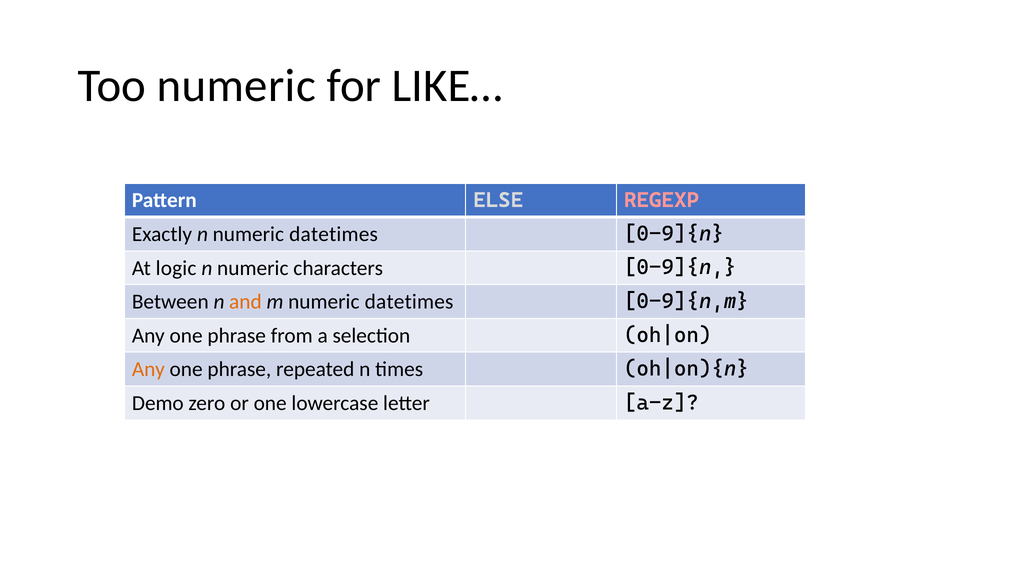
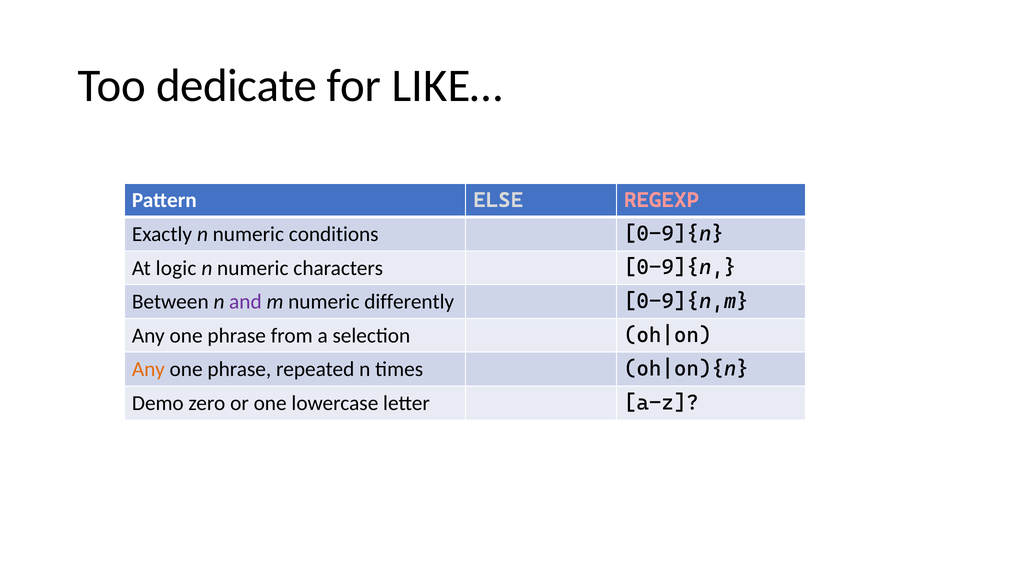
Too numeric: numeric -> dedicate (237, 86)
n numeric datetimes: datetimes -> conditions (334, 234)
and colour: orange -> purple (245, 302)
m numeric datetimes: datetimes -> differently (409, 302)
